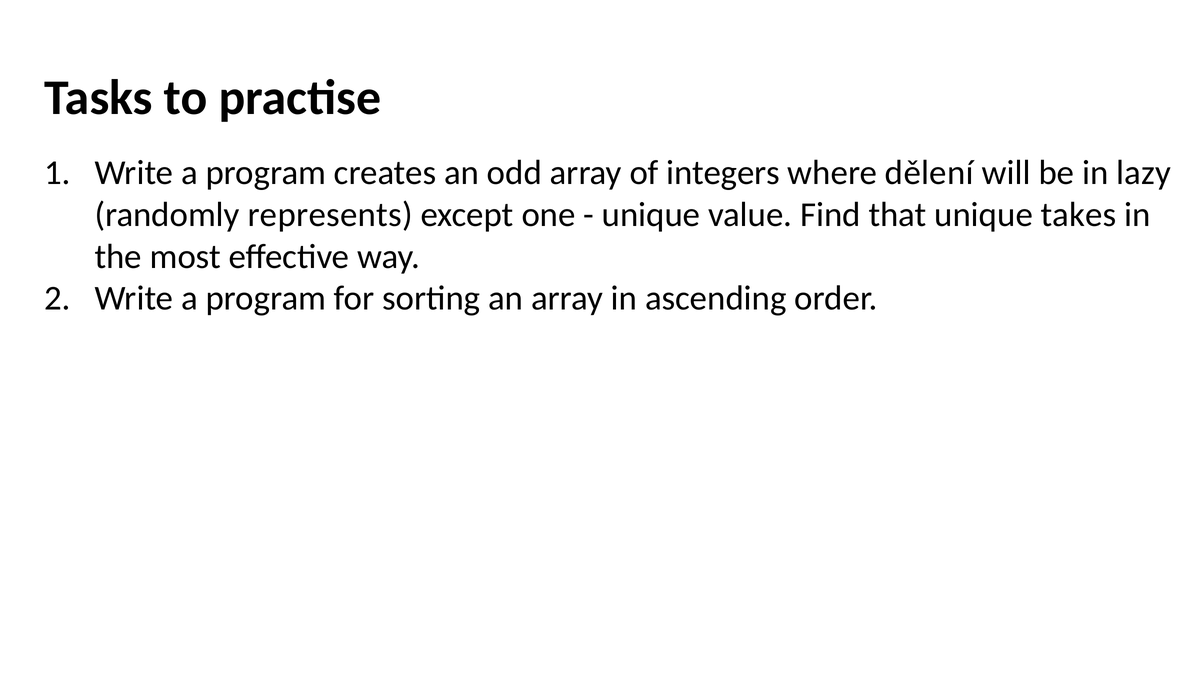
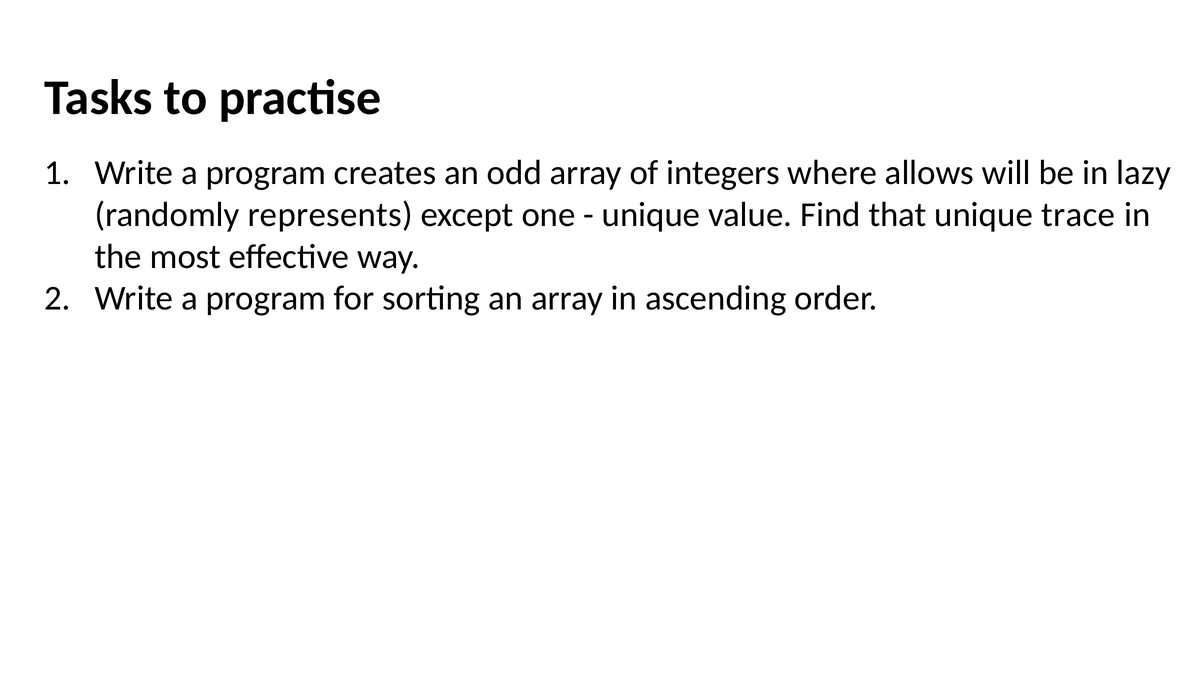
dělení: dělení -> allows (930, 173)
takes: takes -> trace (1078, 215)
